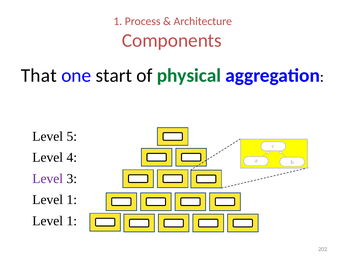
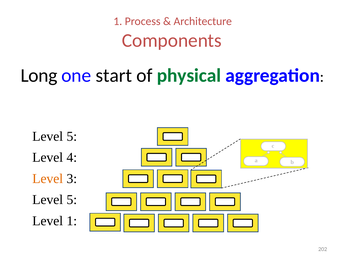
That: That -> Long (39, 76)
Level colour: purple -> orange (48, 179)
1: 1 -> 5 (72, 200)
